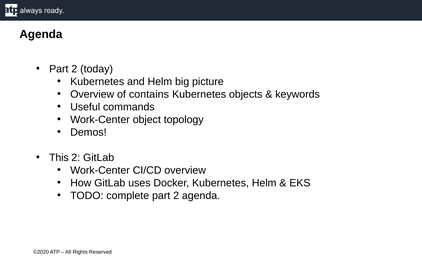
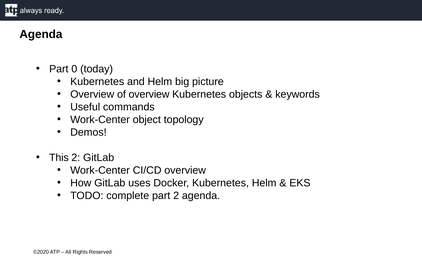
2: 2 -> 0 (74, 69)
of contains: contains -> overview (149, 94)
